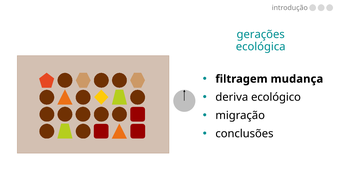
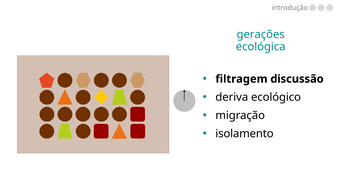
mudança: mudança -> discussão (297, 79)
conclusões: conclusões -> isolamento (244, 134)
